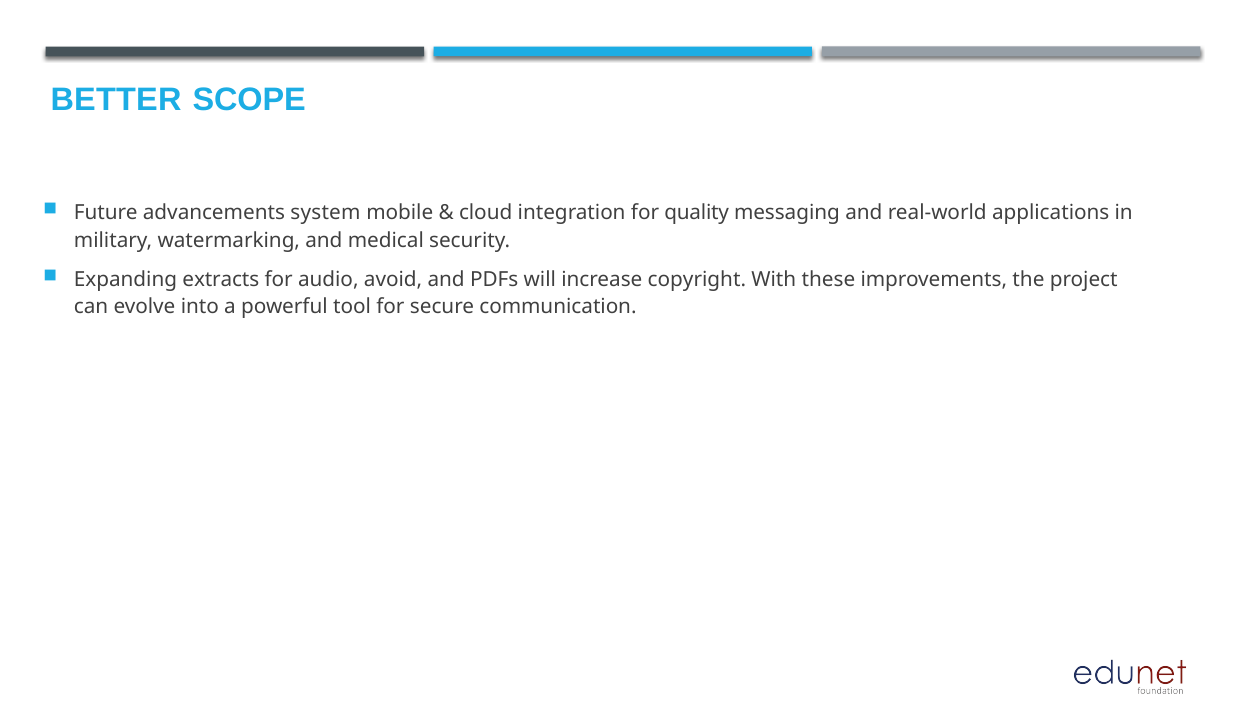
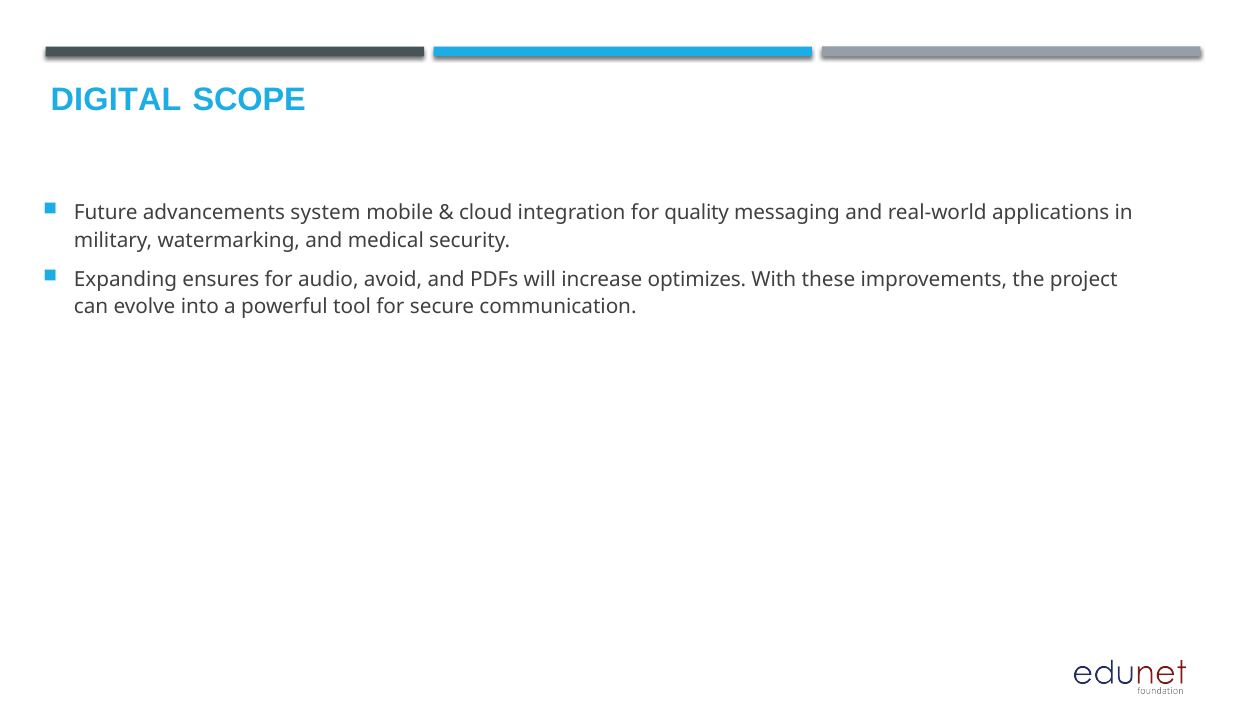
BETTER: BETTER -> DIGITAL (116, 100)
extracts: extracts -> ensures (221, 279)
copyright: copyright -> optimizes (697, 279)
